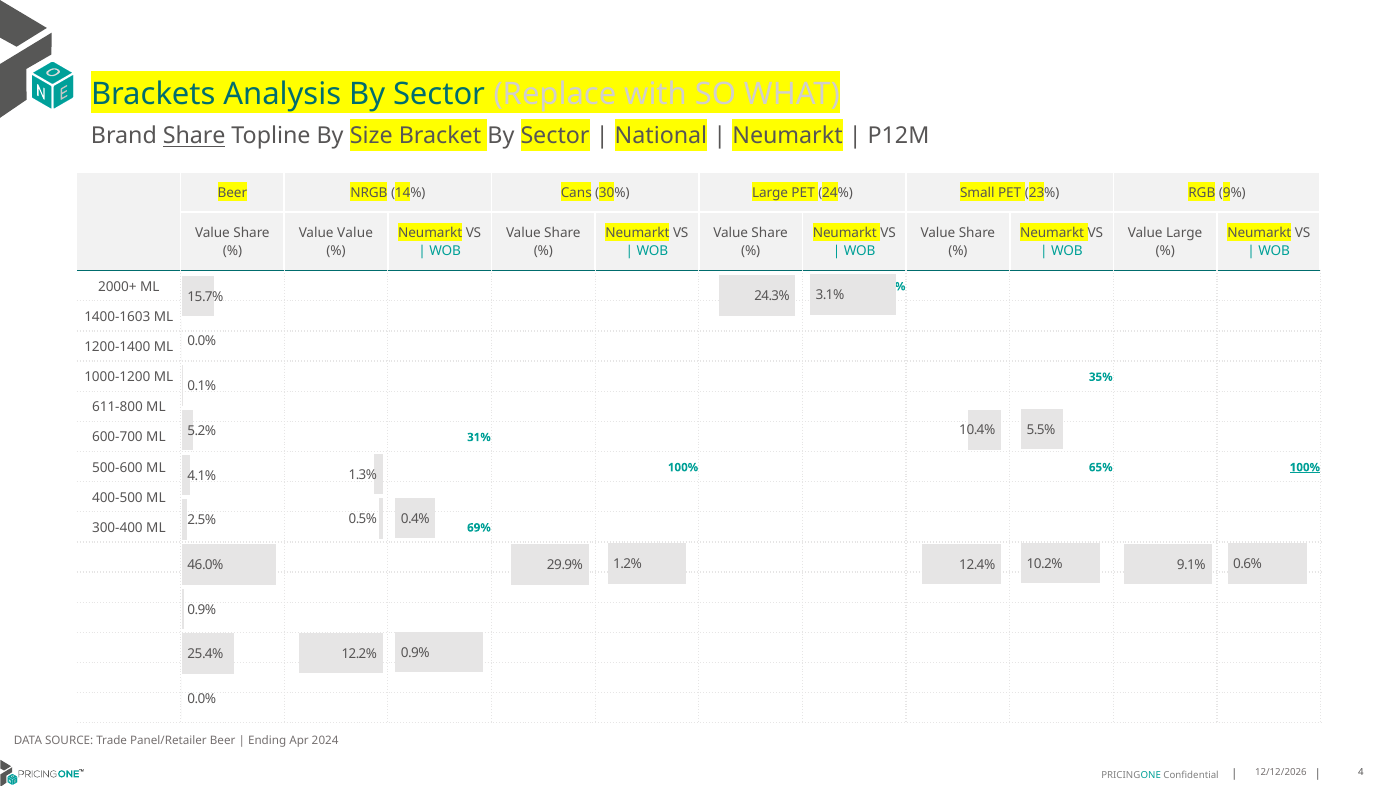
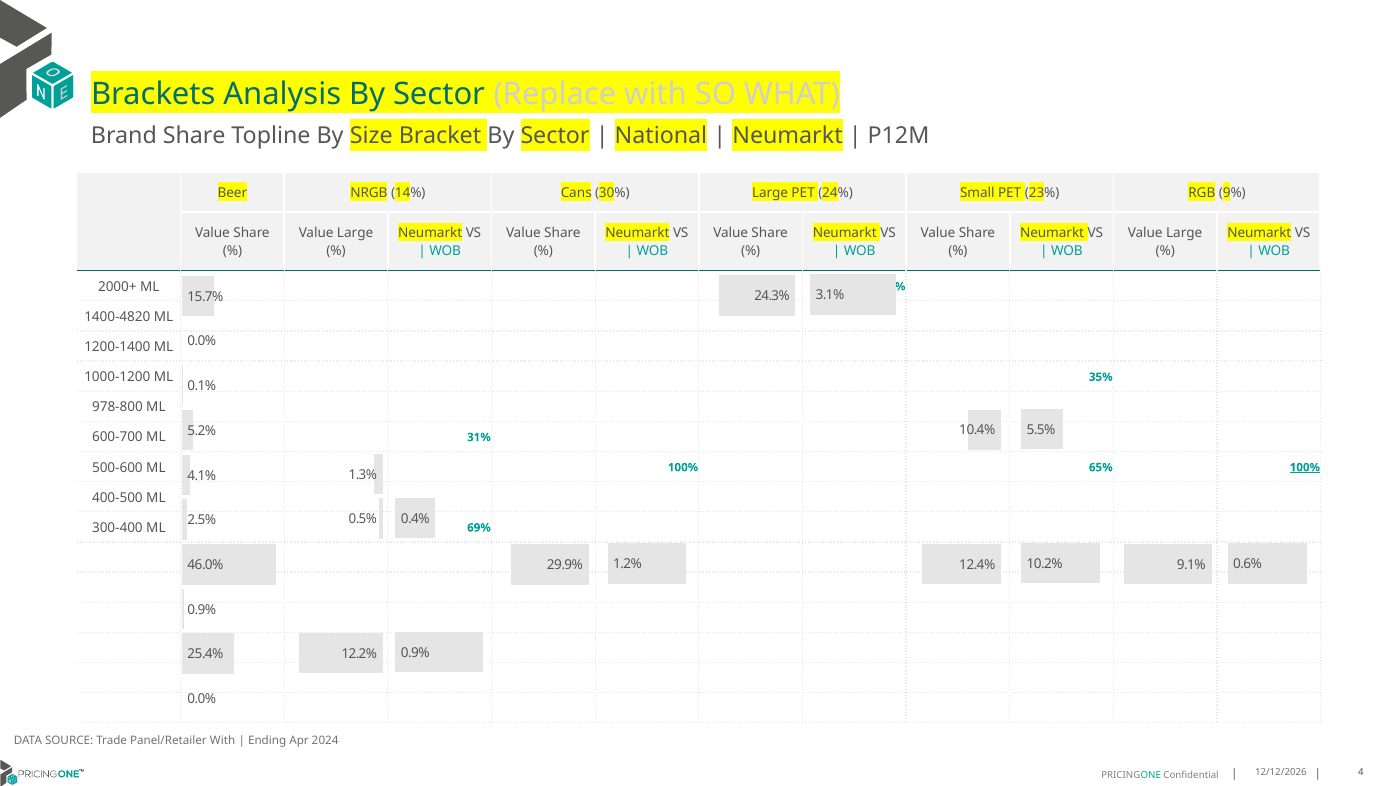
Share underline: present -> none (194, 136)
Value: Value -> Large (355, 233)
1400-1603: 1400-1603 -> 1400-4820 (117, 317)
611-800: 611-800 -> 978-800 (117, 408)
Panel/Retailer Beer: Beer -> With (223, 741)
